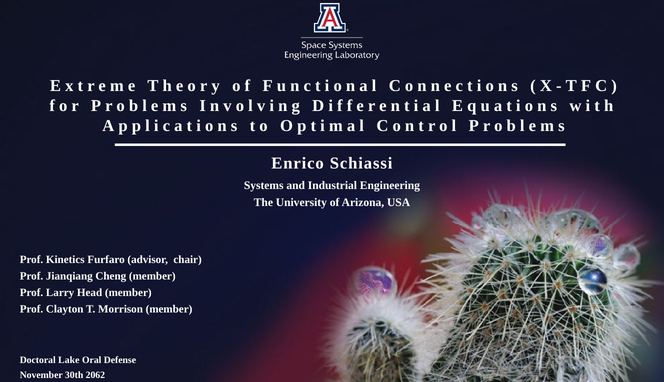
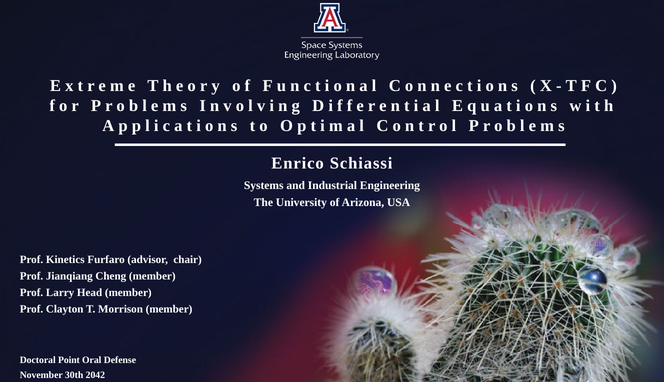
Lake: Lake -> Point (69, 360)
2062: 2062 -> 2042 (95, 375)
